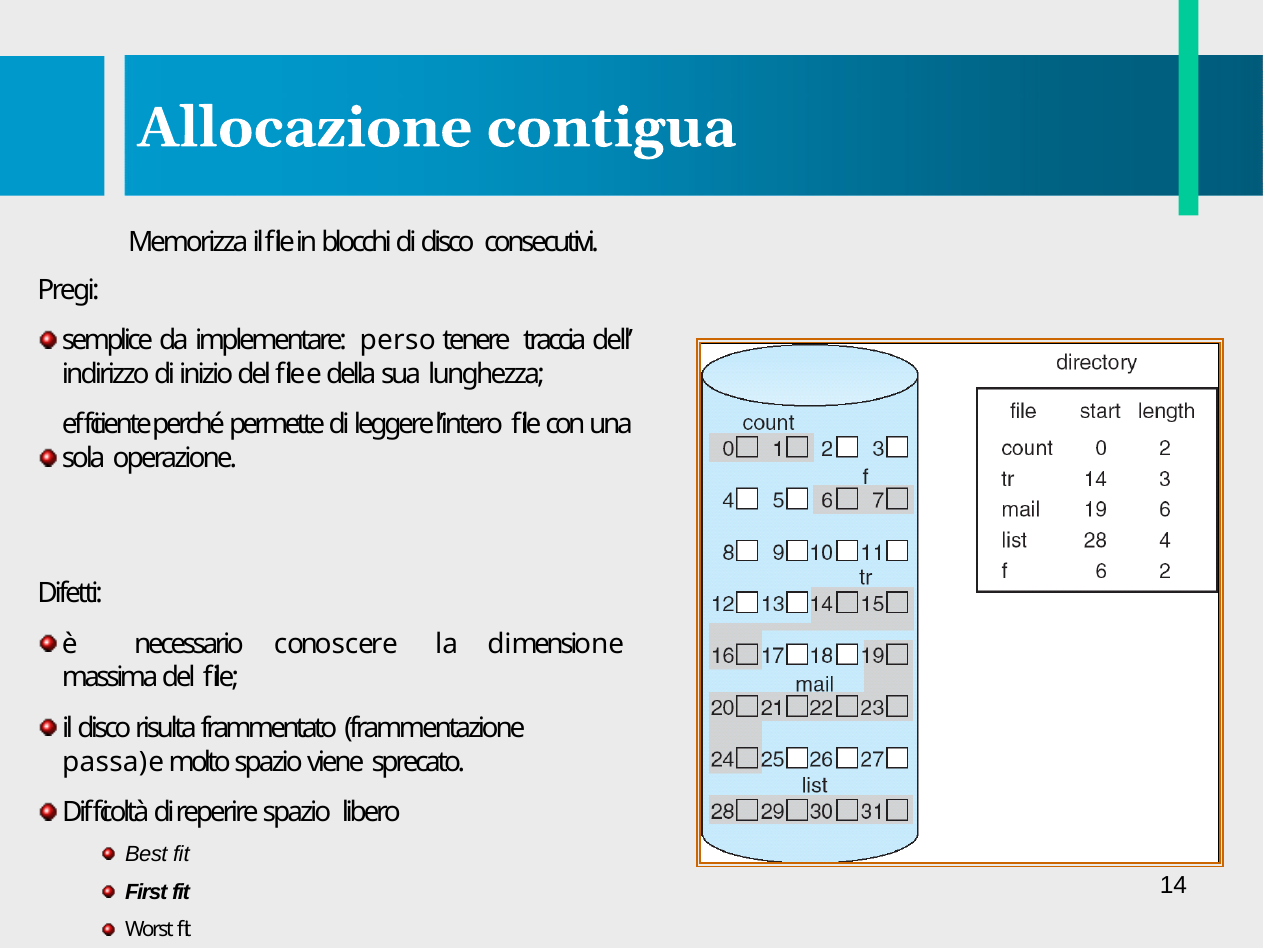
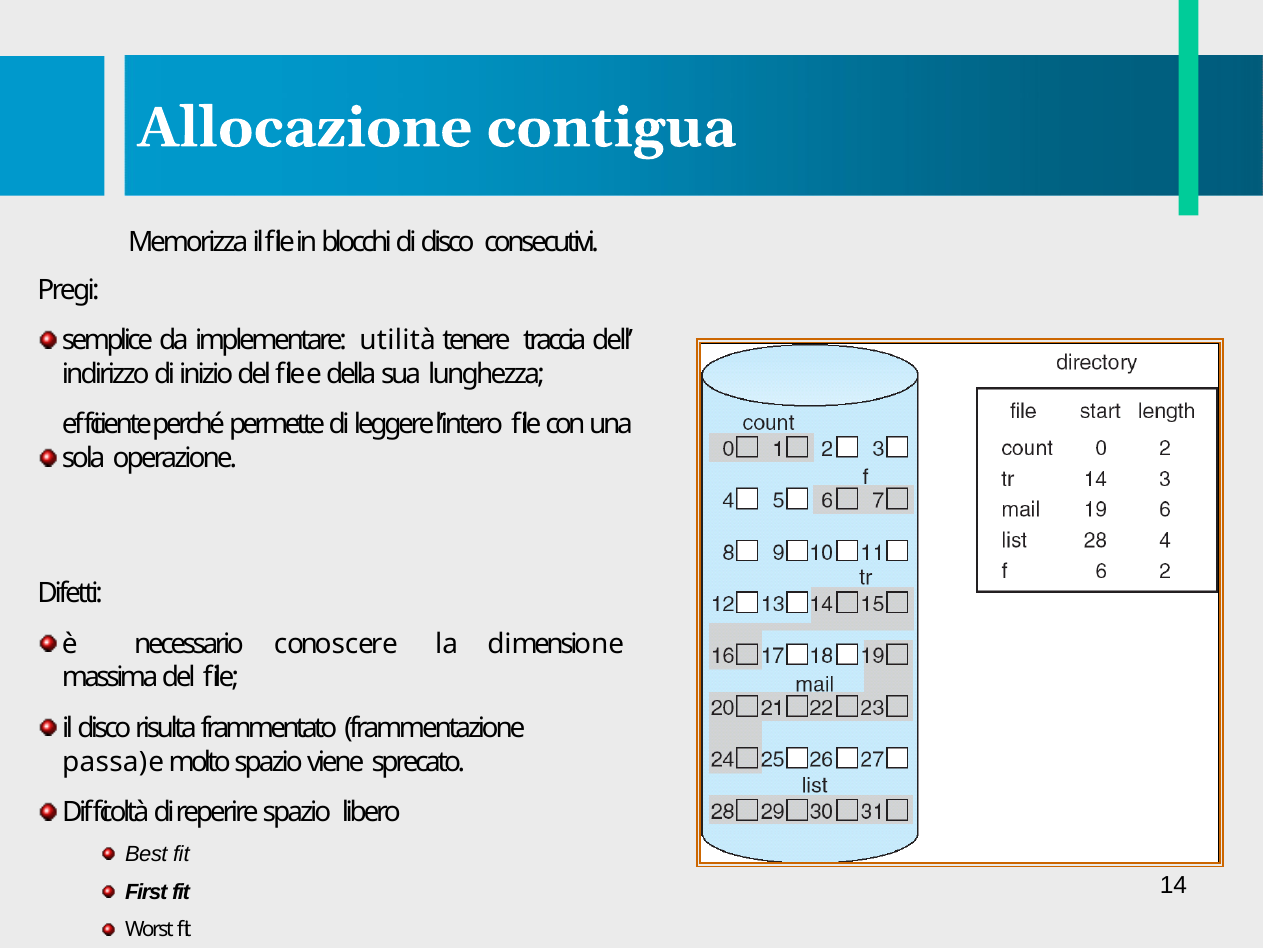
perso: perso -> utilità (398, 340)
